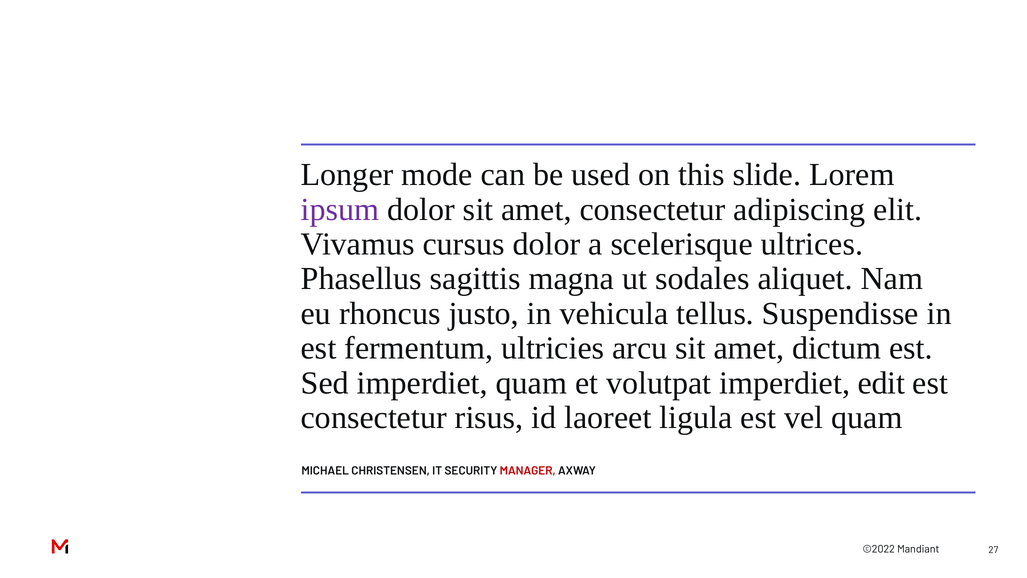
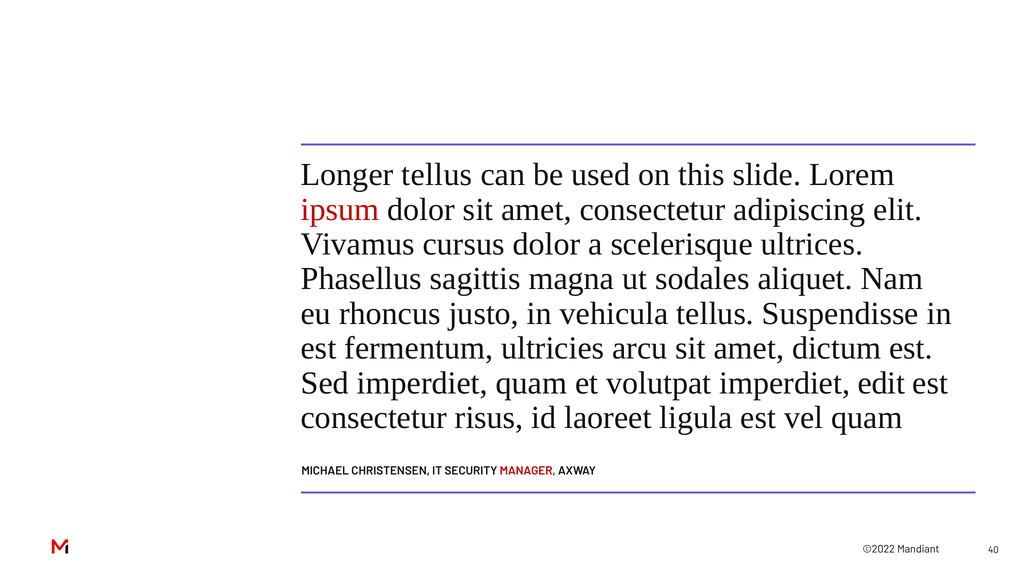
Longer mode: mode -> tellus (437, 175)
ipsum colour: purple -> red (340, 209)
27: 27 -> 40 (993, 550)
